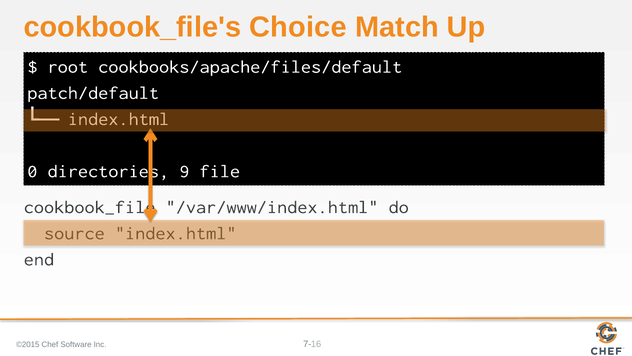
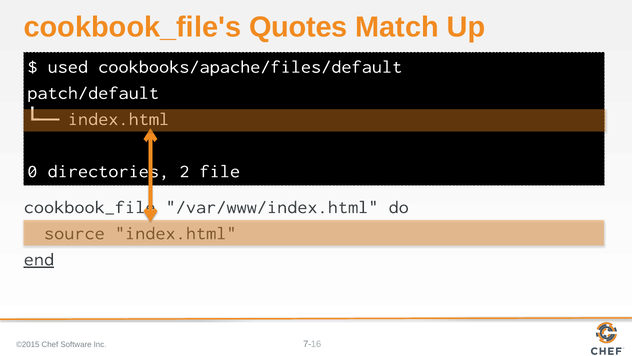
Choice: Choice -> Quotes (298, 27)
root: root -> used (68, 67)
9: 9 -> 2 (184, 171)
end underline: none -> present (39, 259)
